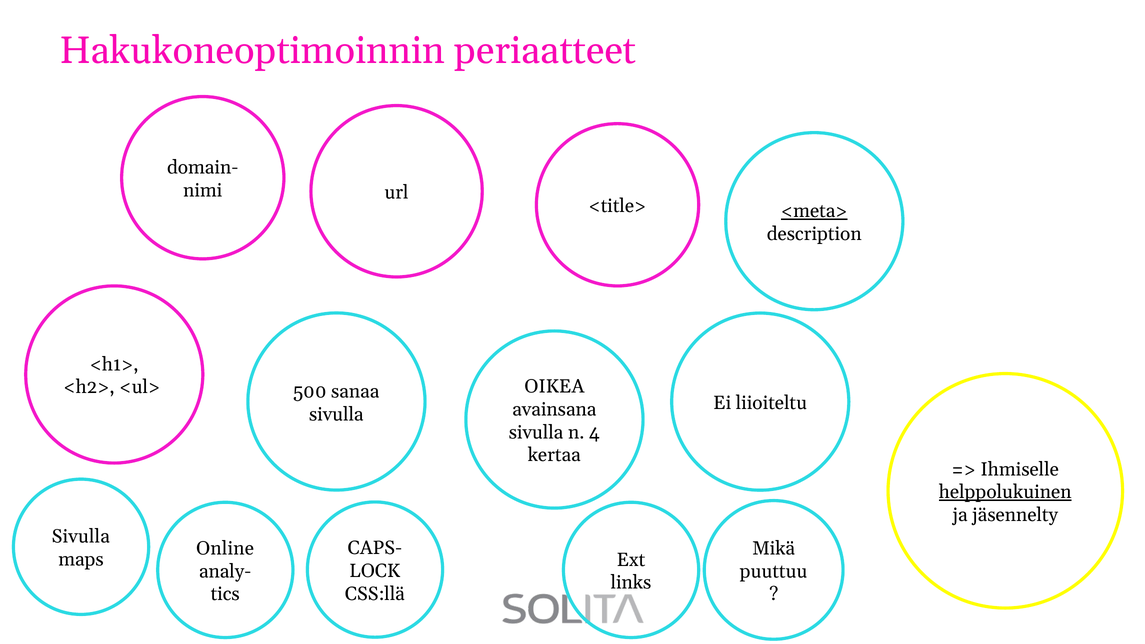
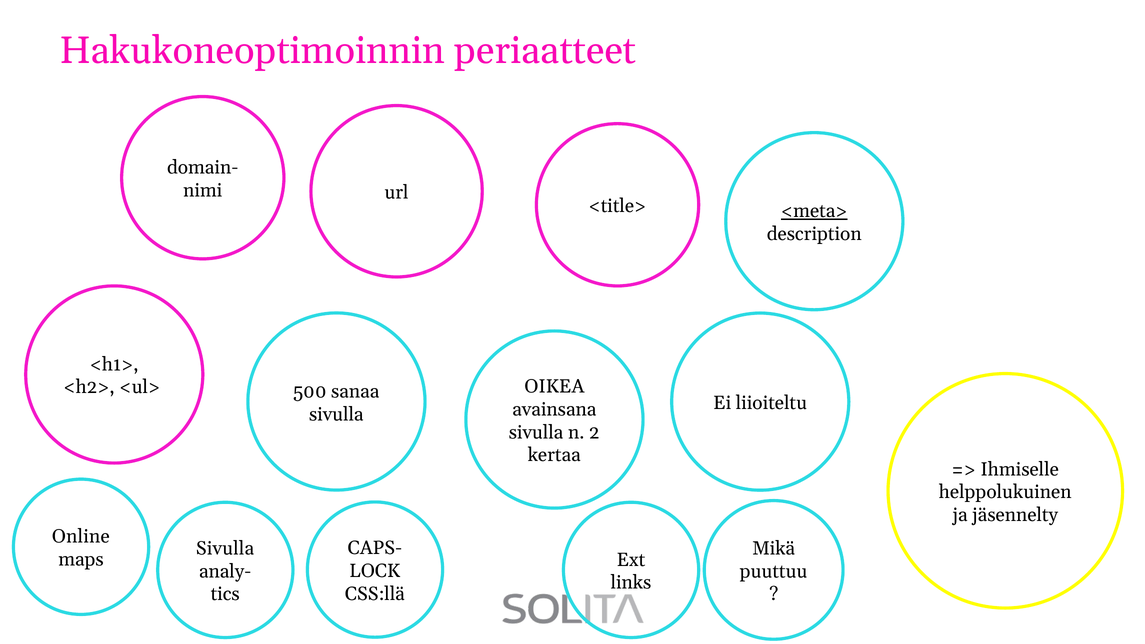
4: 4 -> 2 (594, 432)
helppolukuinen underline: present -> none (1005, 492)
Sivulla: Sivulla -> Online (81, 537)
Online: Online -> Sivulla (225, 548)
